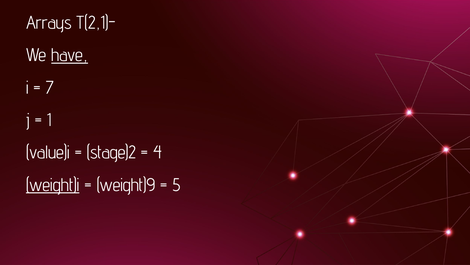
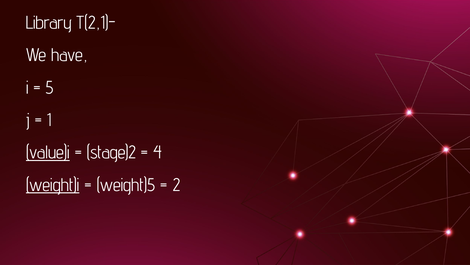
Arrays: Arrays -> Library (49, 23)
have underline: present -> none (70, 55)
7: 7 -> 5 (50, 87)
value)i underline: none -> present (48, 152)
weight)9: weight)9 -> weight)5 (126, 185)
5: 5 -> 2 (177, 185)
